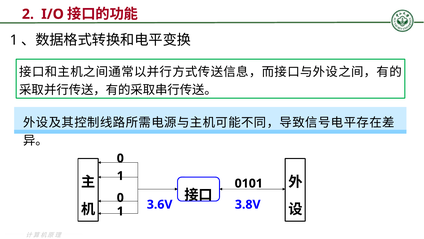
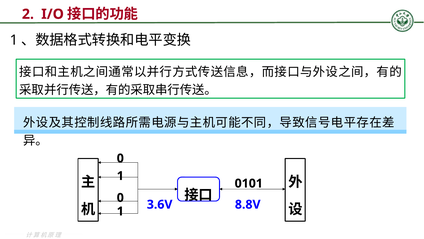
3.8V: 3.8V -> 8.8V (248, 204)
